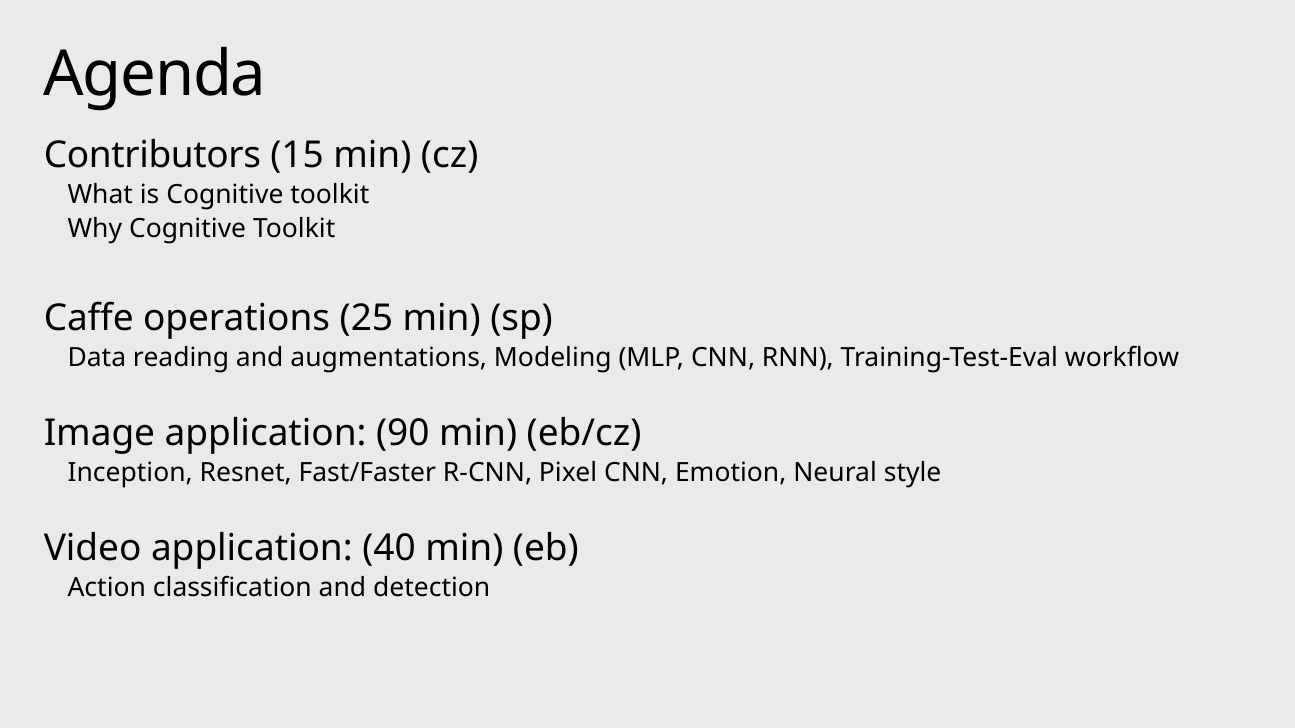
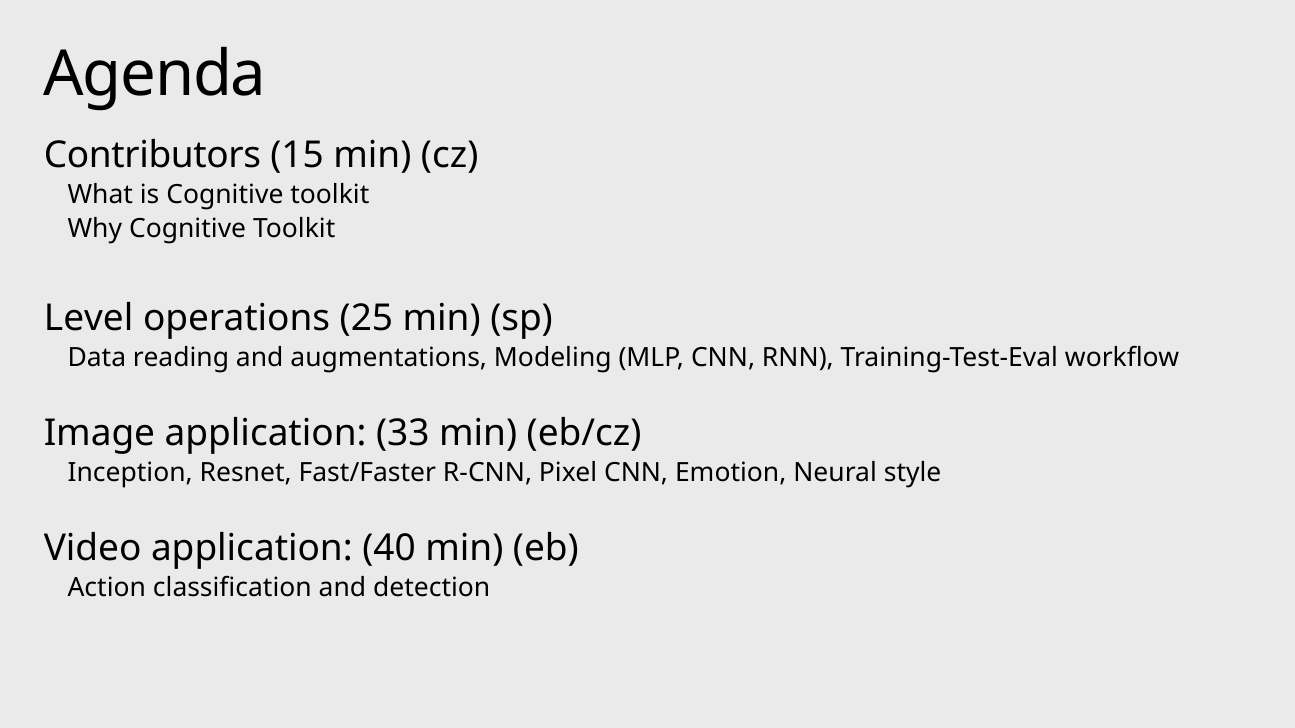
Caffe: Caffe -> Level (89, 318)
90: 90 -> 33 (403, 433)
